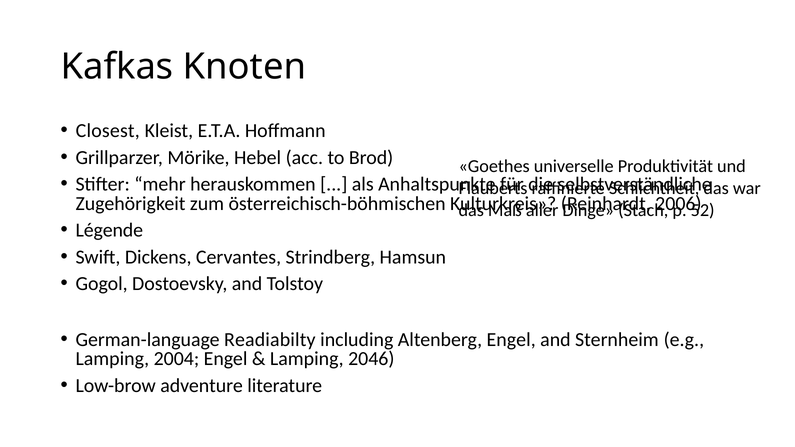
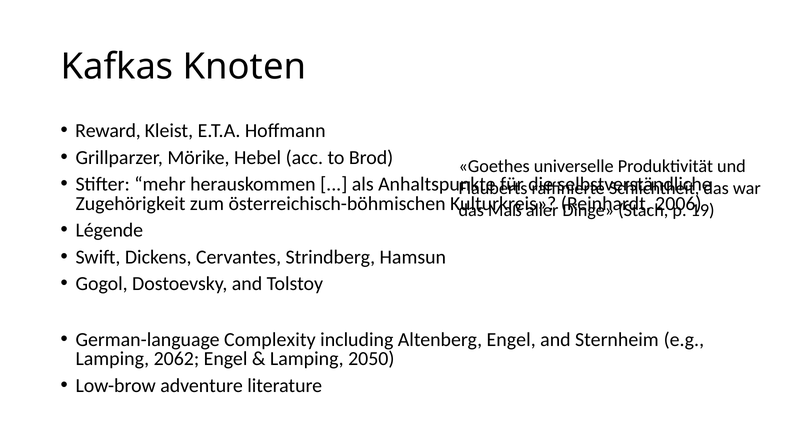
Closest: Closest -> Reward (108, 131)
52: 52 -> 19 (703, 210)
Readiabilty: Readiabilty -> Complexity (270, 340)
2004: 2004 -> 2062 (176, 359)
2046: 2046 -> 2050 (371, 359)
